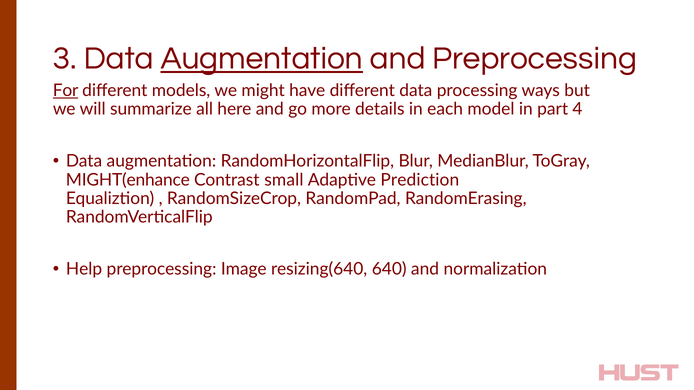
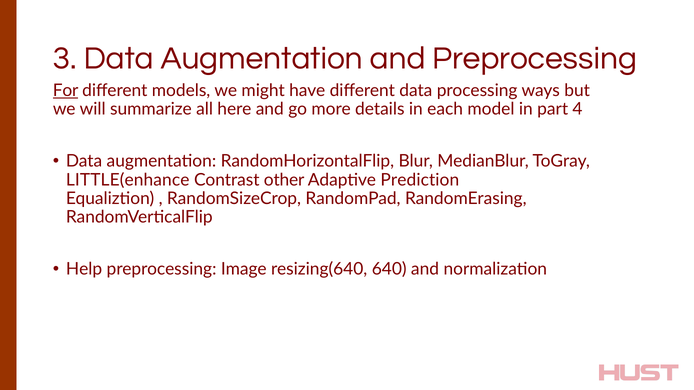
Augmentation underline: present -> none (262, 58)
MIGHT(enhance: MIGHT(enhance -> LITTLE(enhance (128, 180)
small: small -> other (284, 180)
